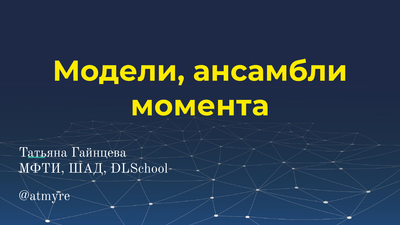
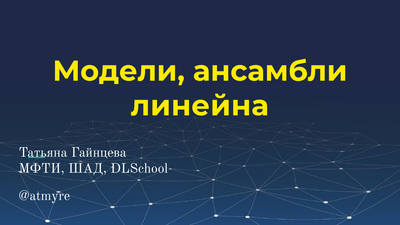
момента: момента -> линейна (200, 106)
